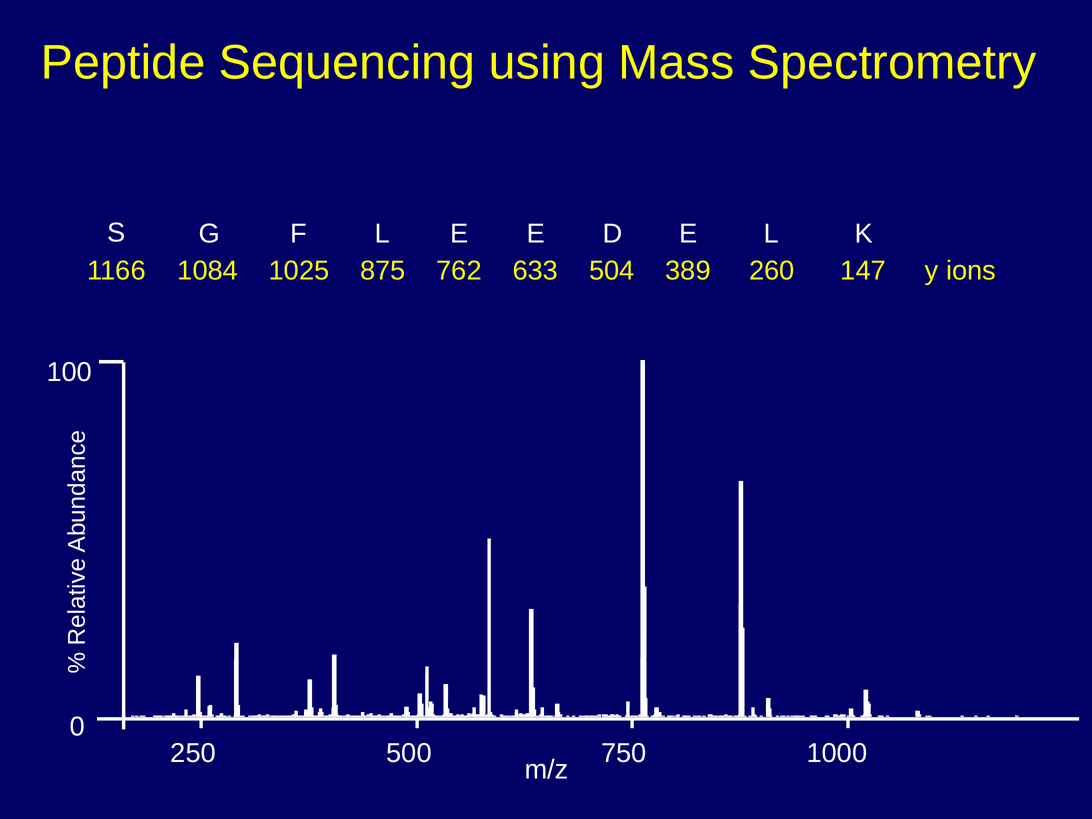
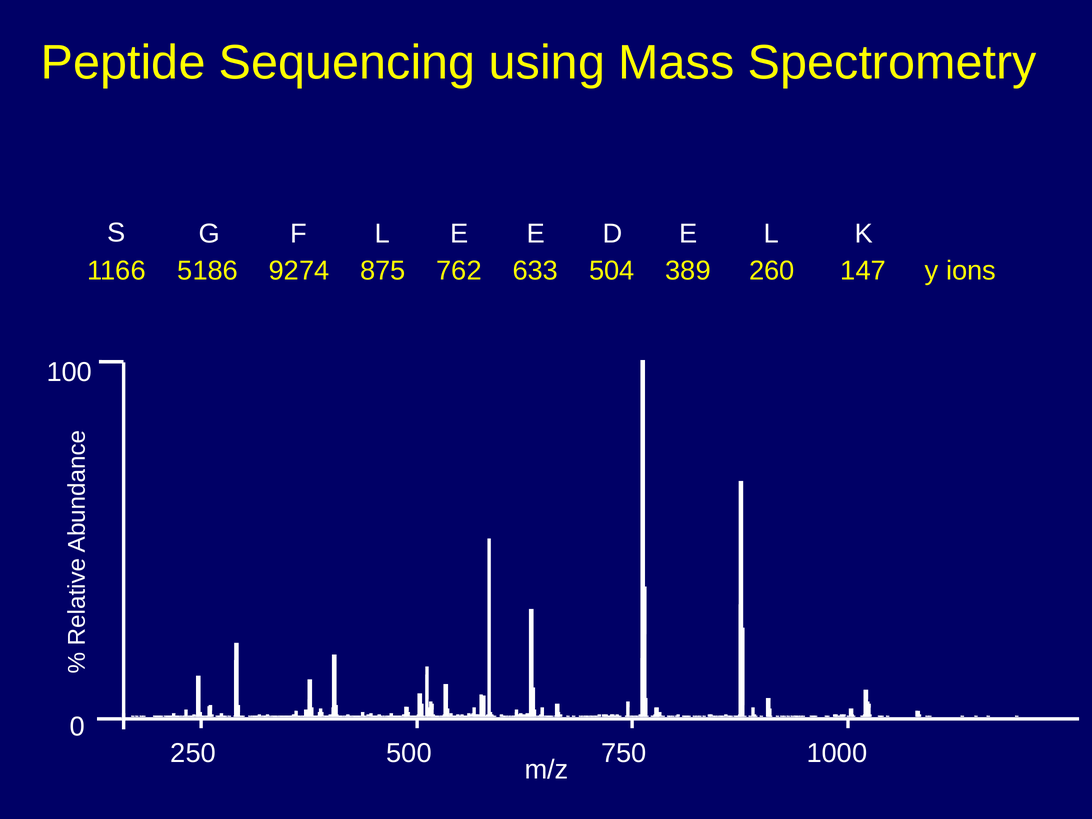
1084: 1084 -> 5186 (208, 271)
1025: 1025 -> 9274 (299, 271)
